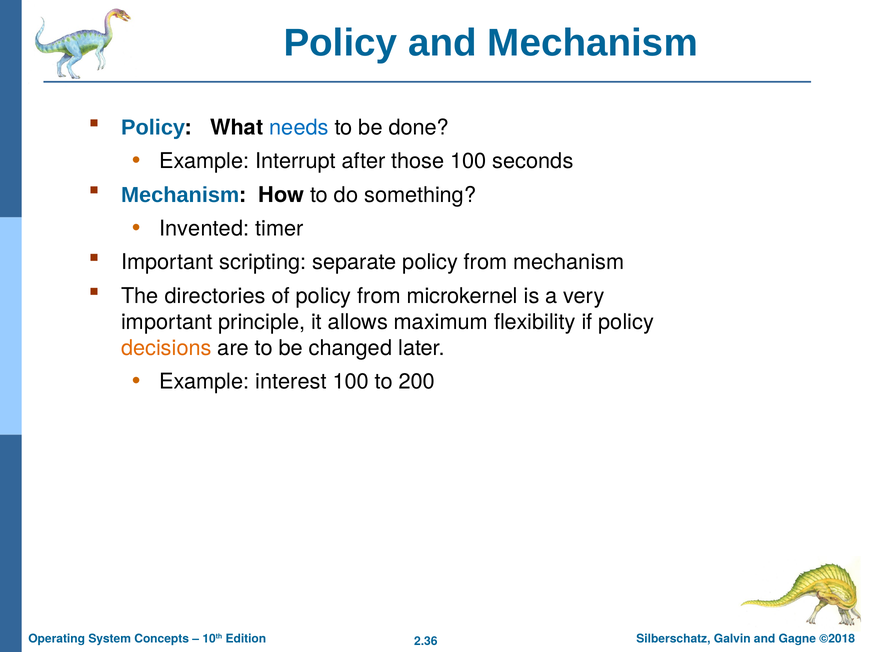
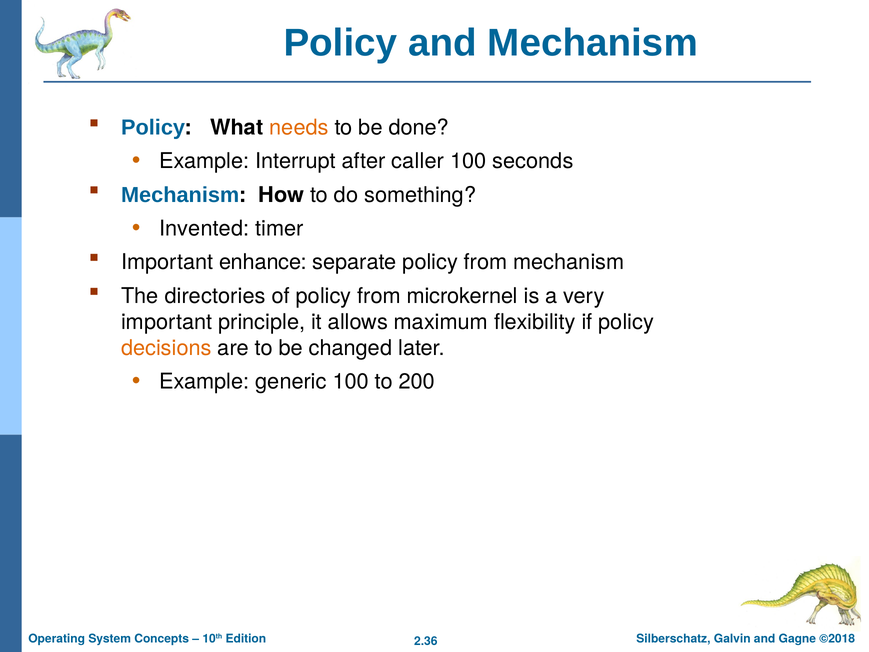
needs colour: blue -> orange (299, 127)
those: those -> caller (418, 161)
scripting: scripting -> enhance (263, 262)
interest: interest -> generic (291, 382)
